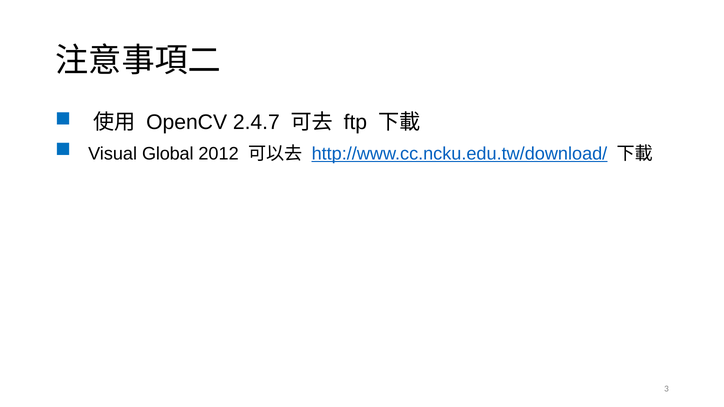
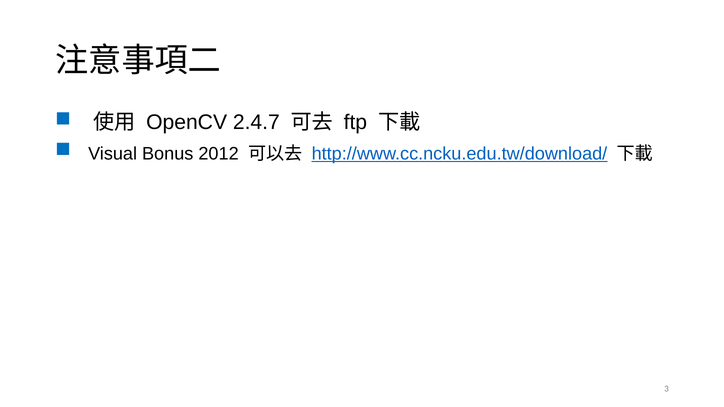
Global: Global -> Bonus (168, 154)
